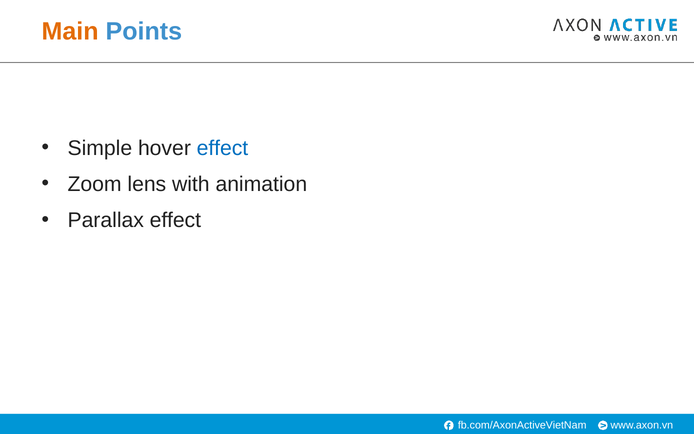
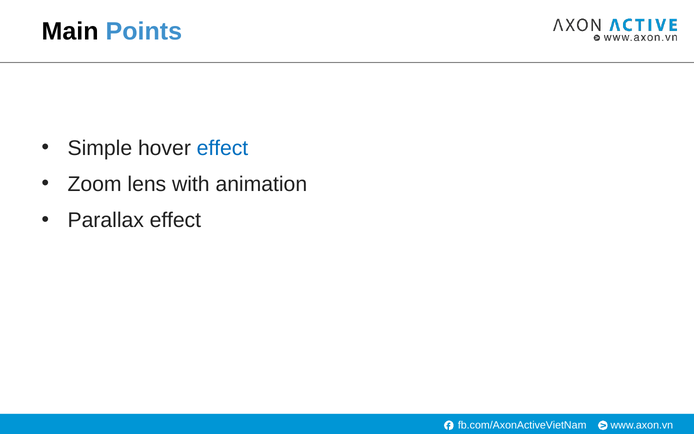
Main colour: orange -> black (70, 31)
